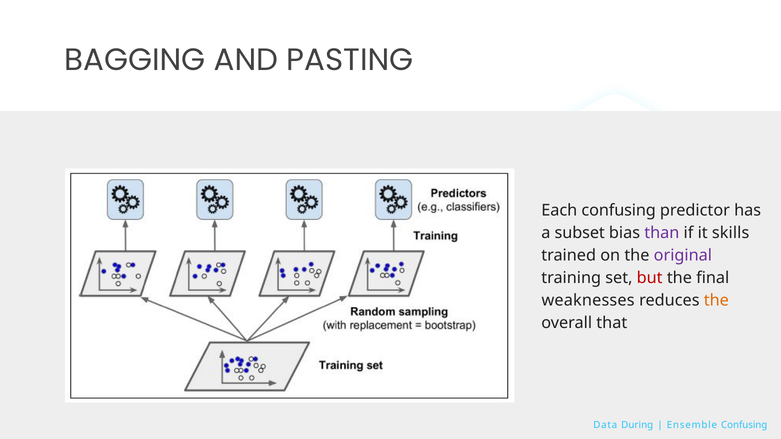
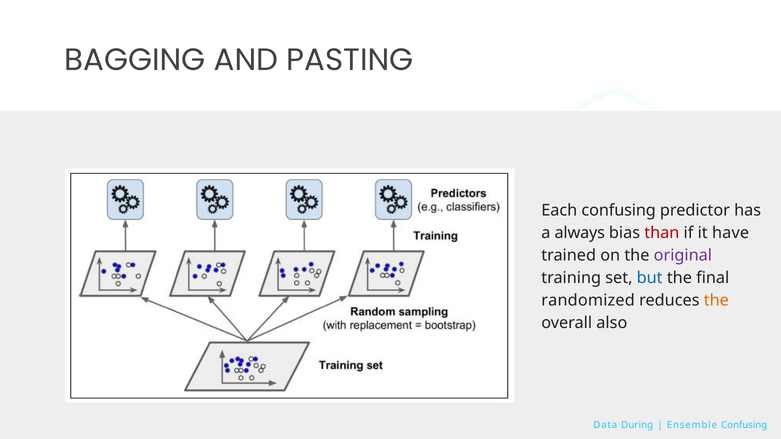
subset: subset -> always (580, 233)
than colour: purple -> red (662, 233)
skills: skills -> have (731, 233)
but colour: red -> blue (650, 278)
weaknesses: weaknesses -> randomized (588, 301)
that: that -> also (612, 323)
